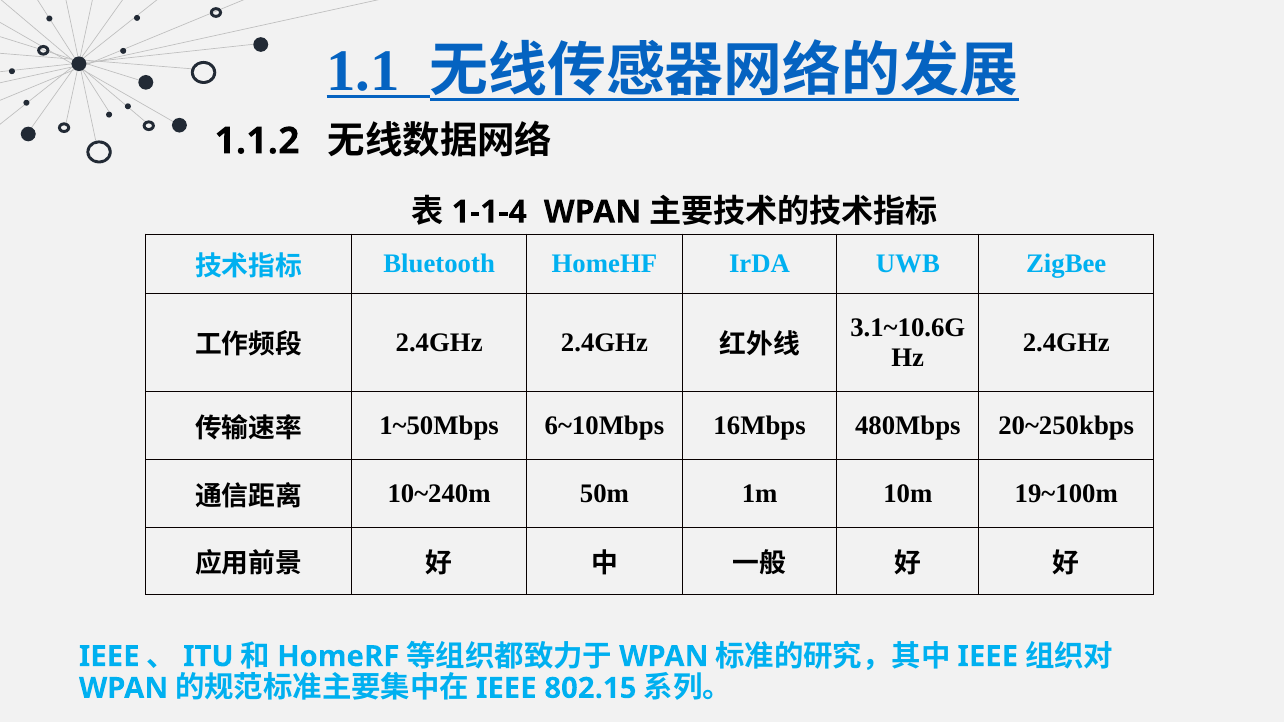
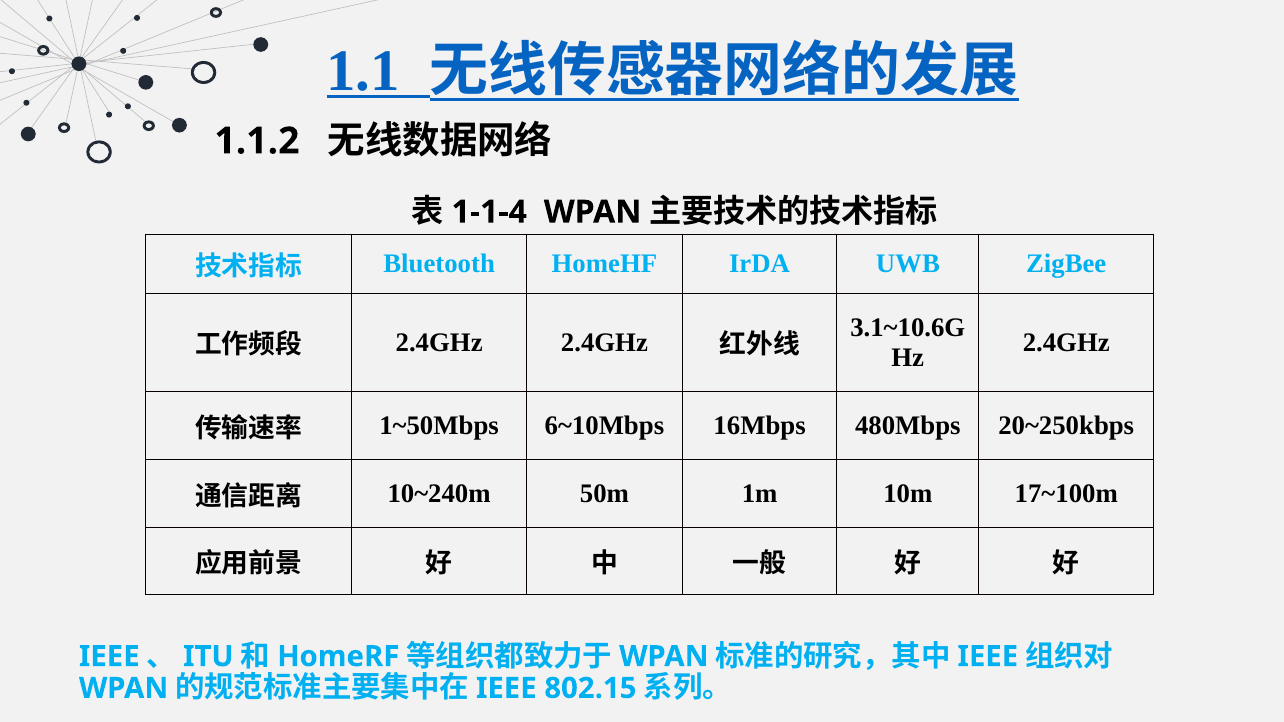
19~100m: 19~100m -> 17~100m (1066, 494)
